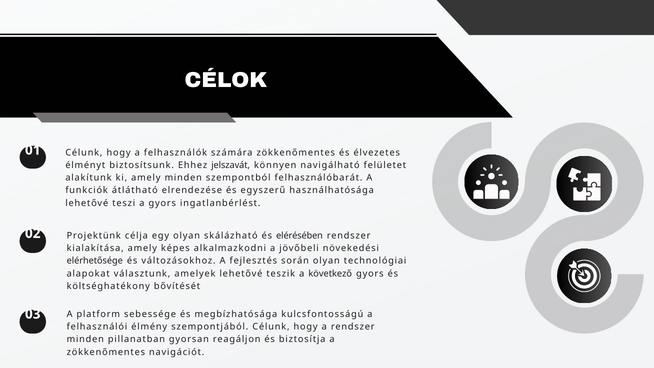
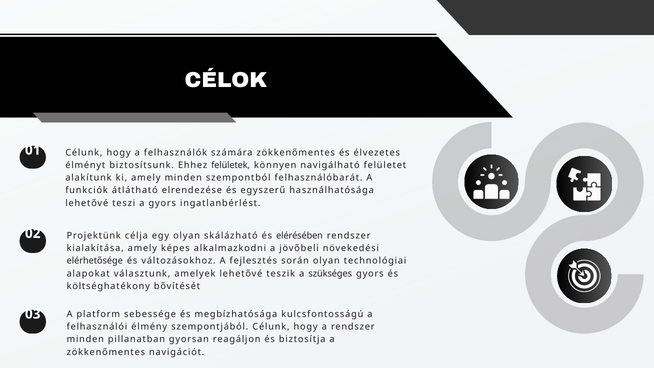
jelszavát: jelszavát -> felületek (231, 165)
következő: következő -> szükséges (330, 273)
